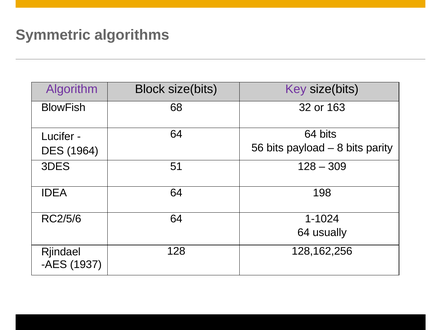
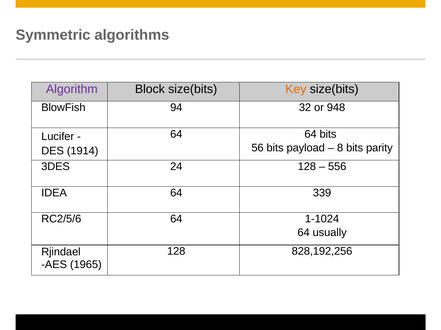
Key colour: purple -> orange (296, 89)
68: 68 -> 94 (176, 108)
163: 163 -> 948 (336, 108)
1964: 1964 -> 1914 (83, 151)
51: 51 -> 24 (176, 167)
309: 309 -> 556 (337, 167)
198: 198 -> 339 (322, 193)
128,162,256: 128,162,256 -> 828,192,256 (322, 252)
1937: 1937 -> 1965 (86, 265)
